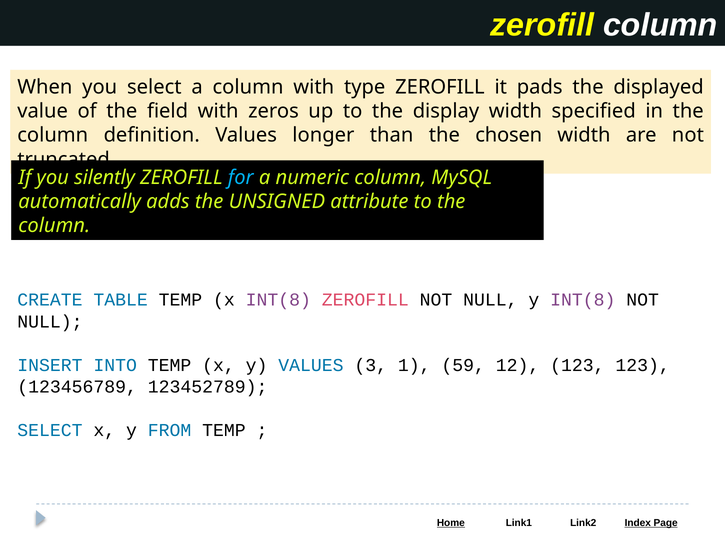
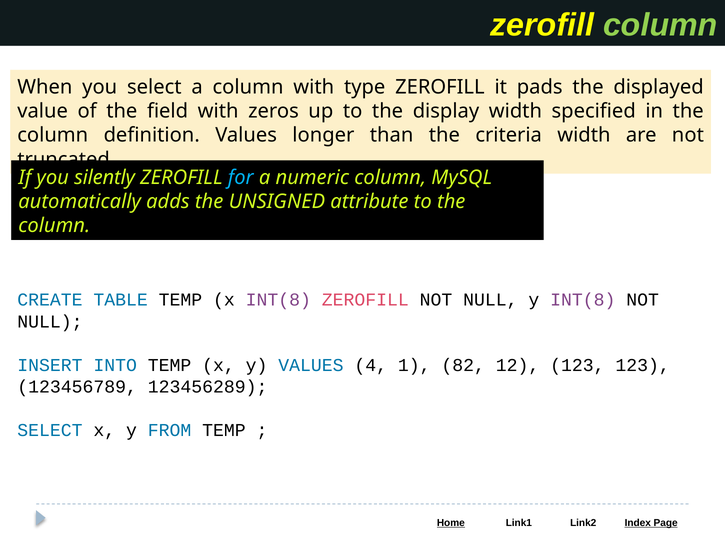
column colour: white -> light green (660, 25)
chosen: chosen -> criteria (509, 135)
3: 3 -> 4 (371, 365)
59: 59 -> 82 (463, 365)
123452789: 123452789 -> 123456289 (208, 387)
